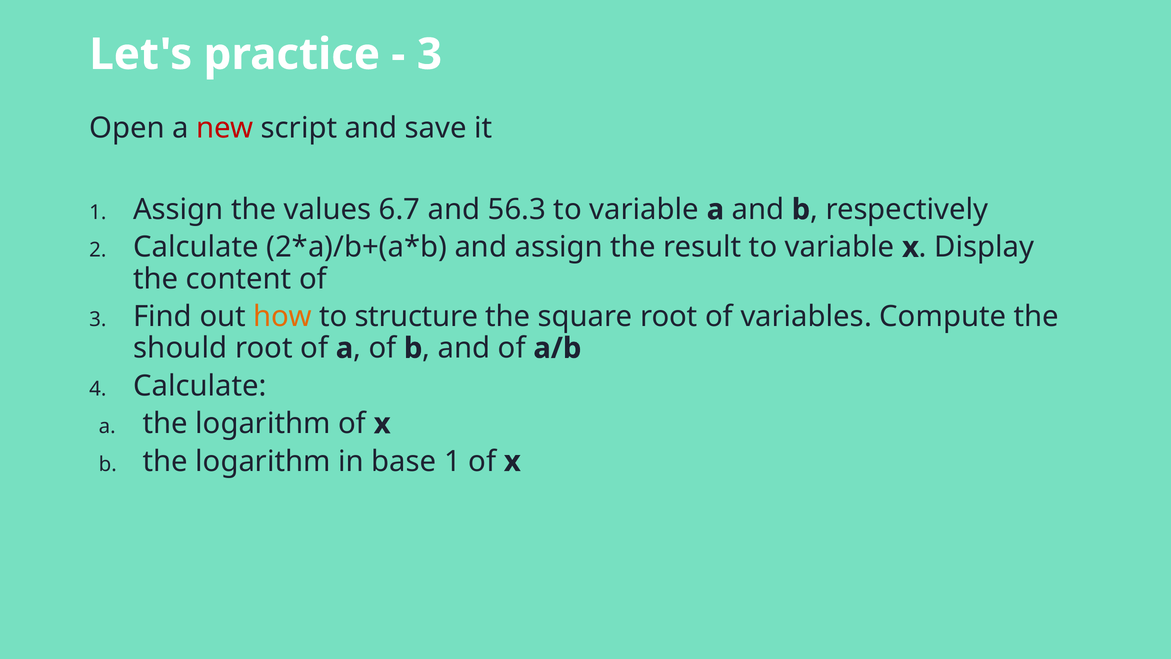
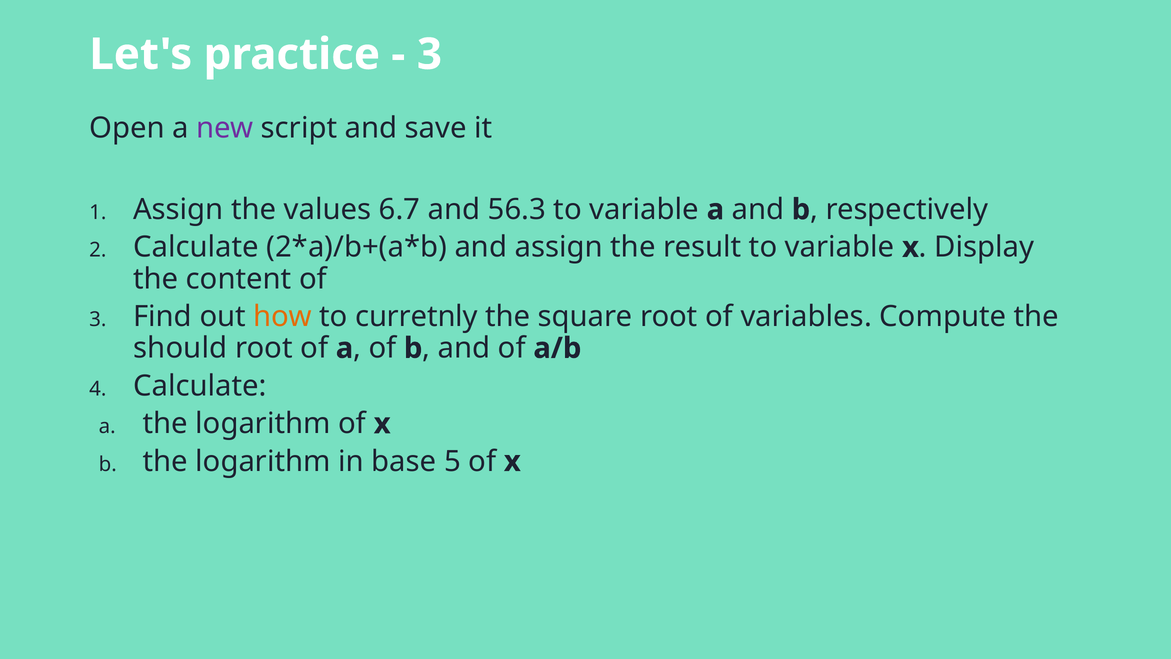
new colour: red -> purple (225, 128)
structure: structure -> curretnly (416, 316)
base 1: 1 -> 5 (452, 461)
